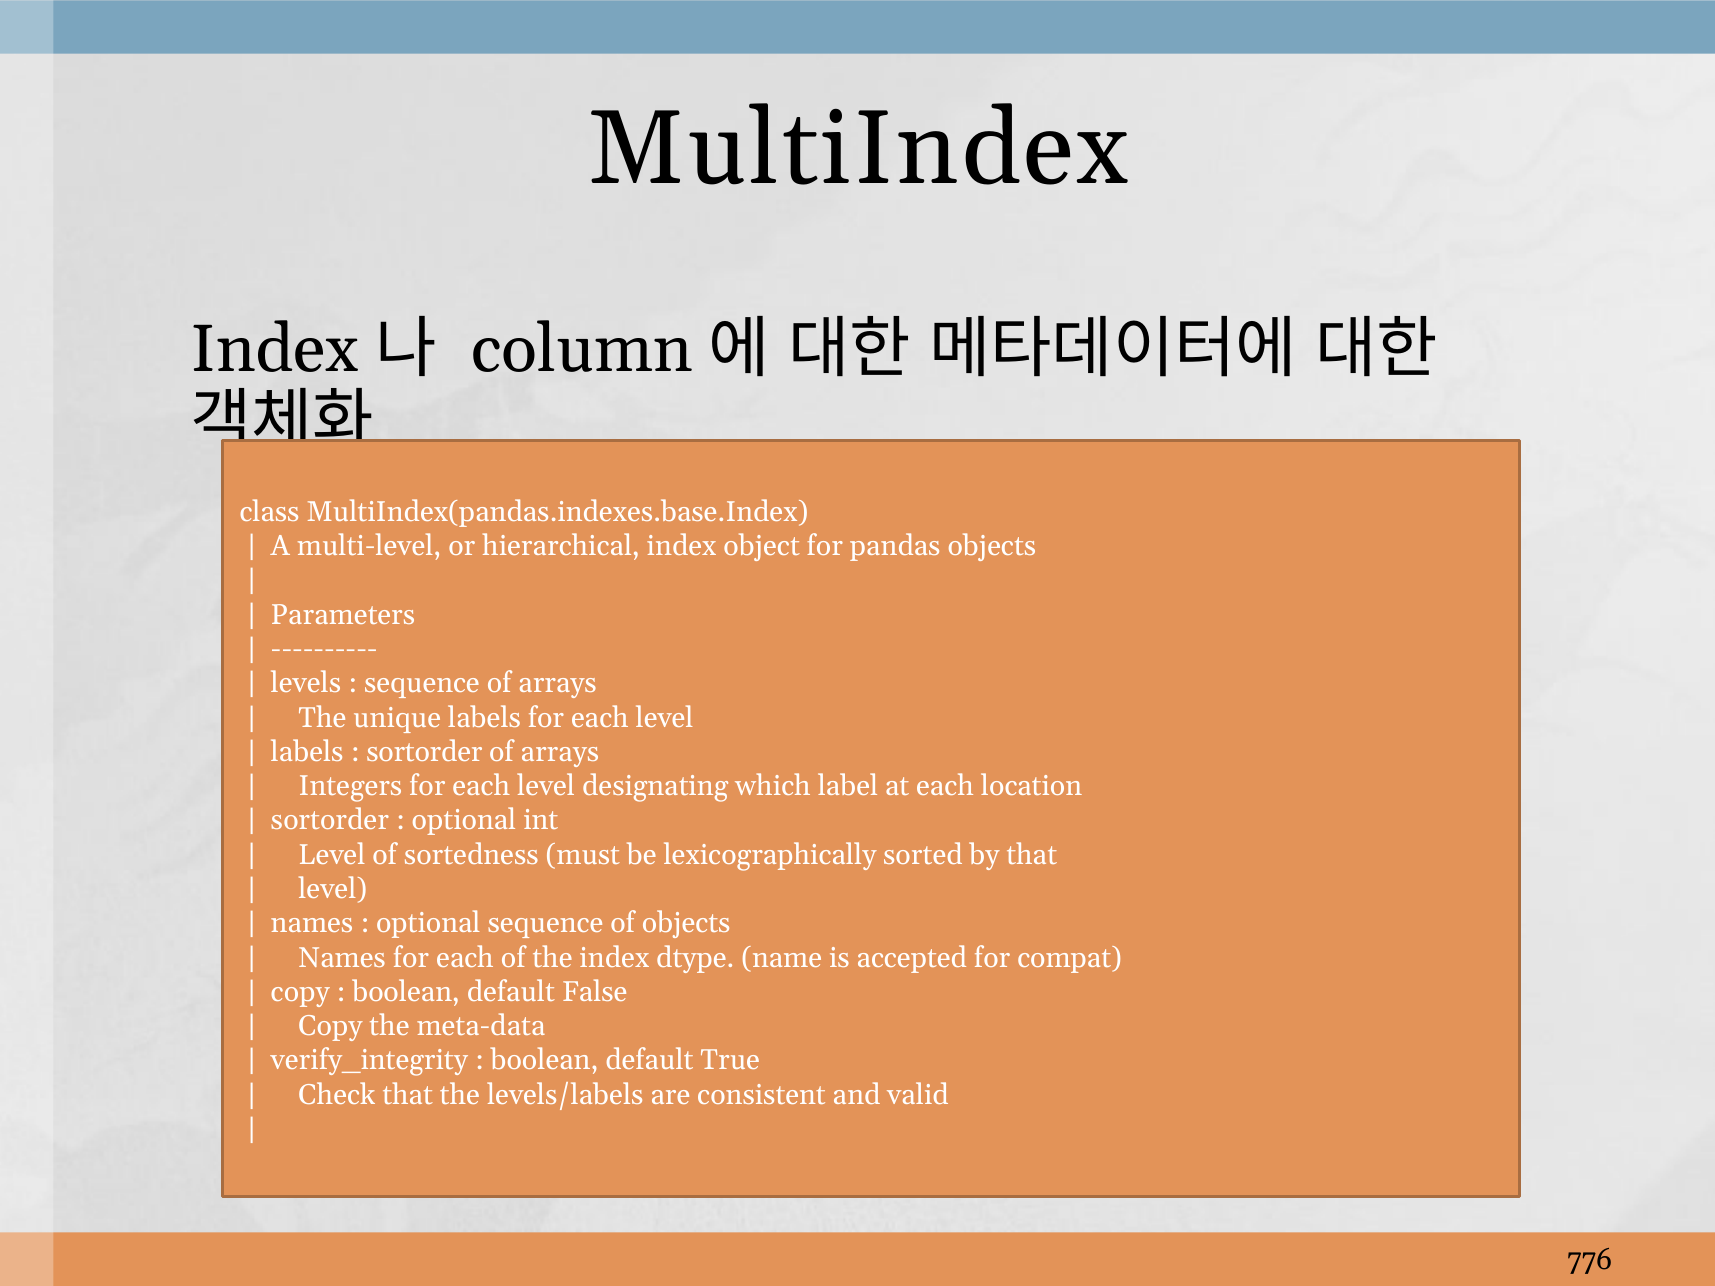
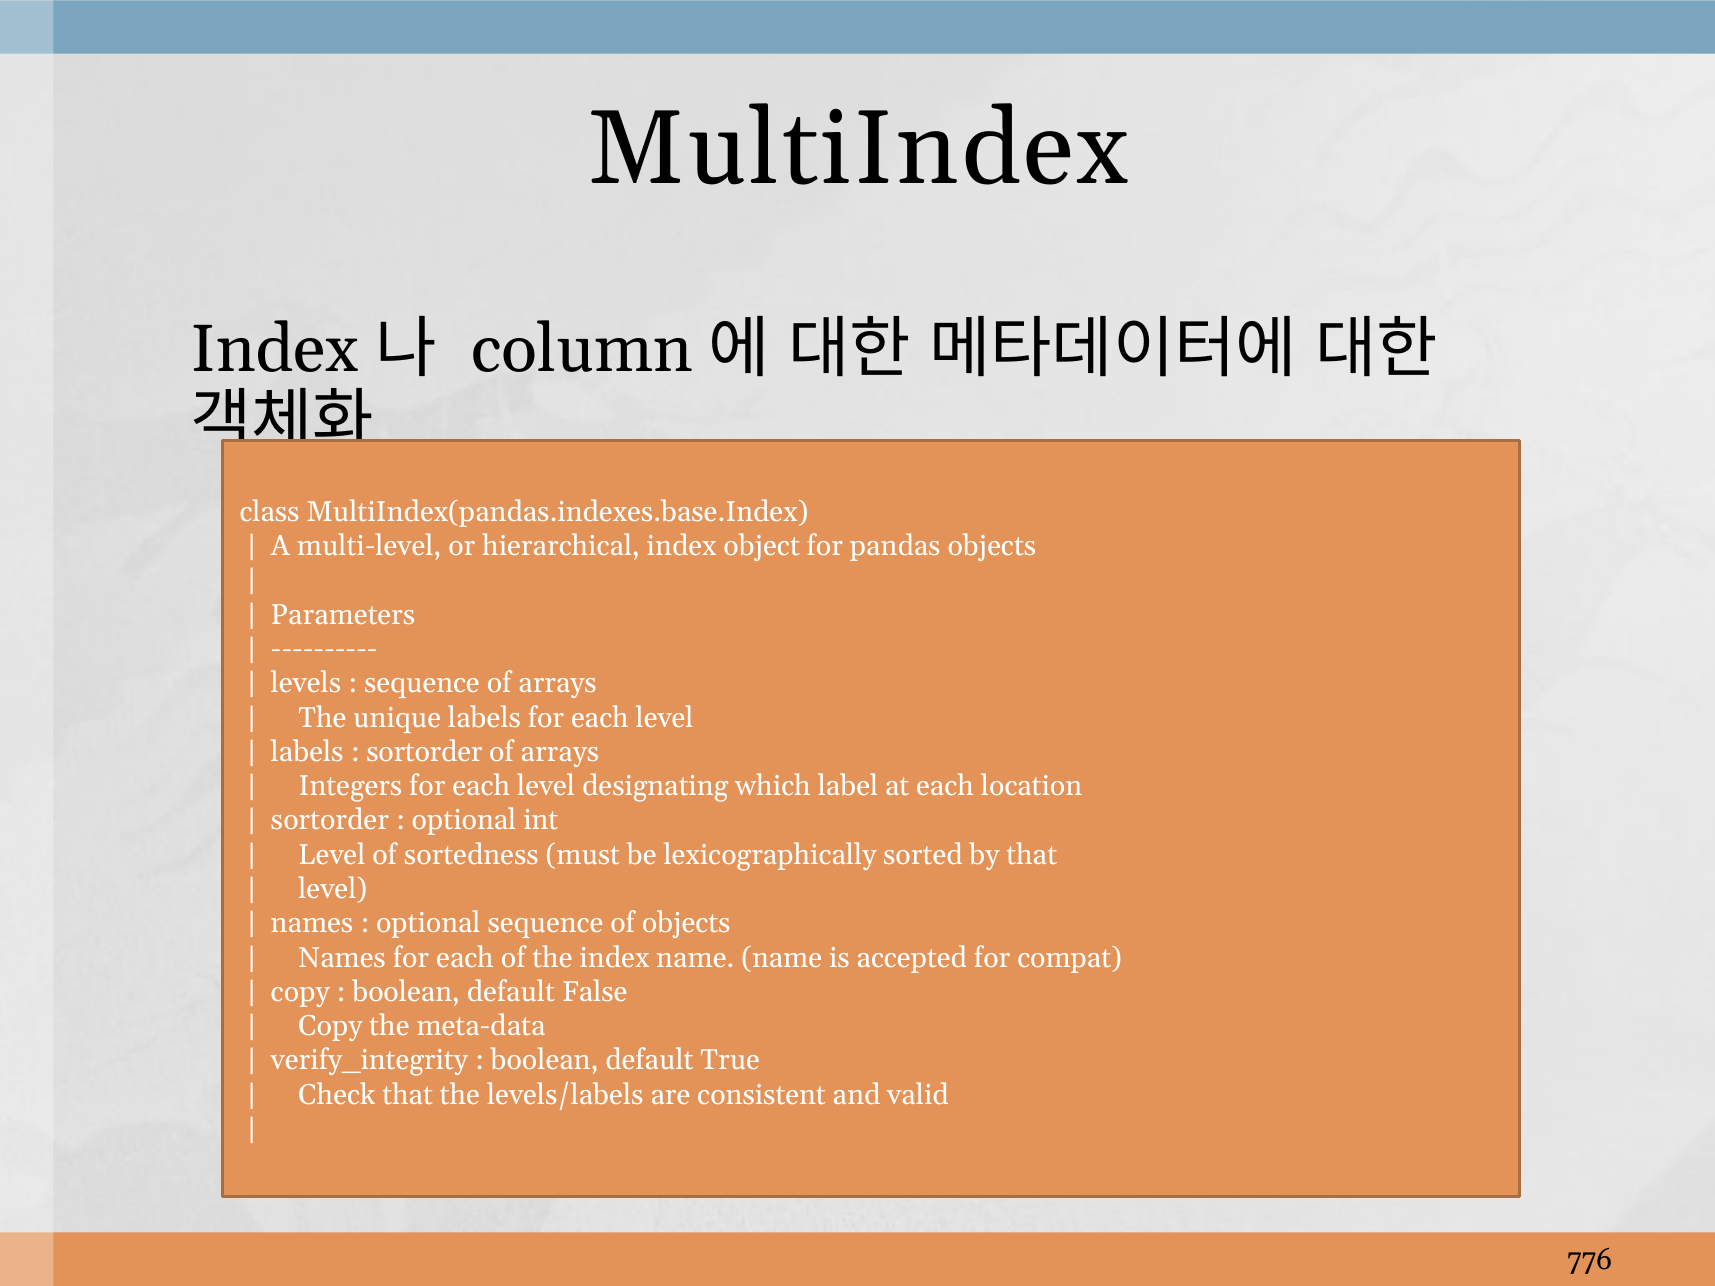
index dtype: dtype -> name (695, 958)
